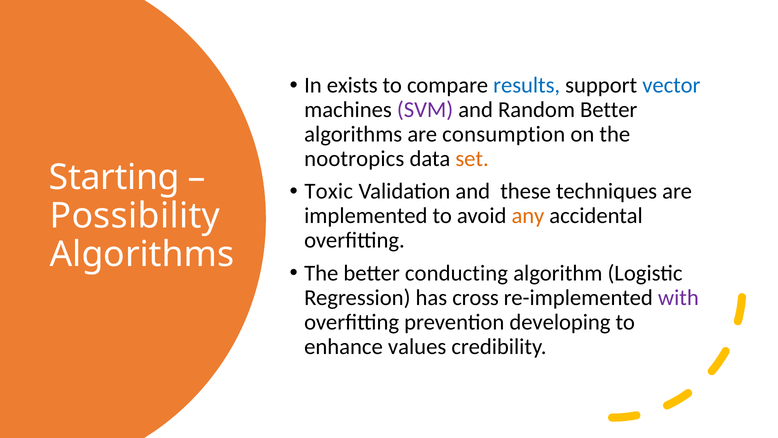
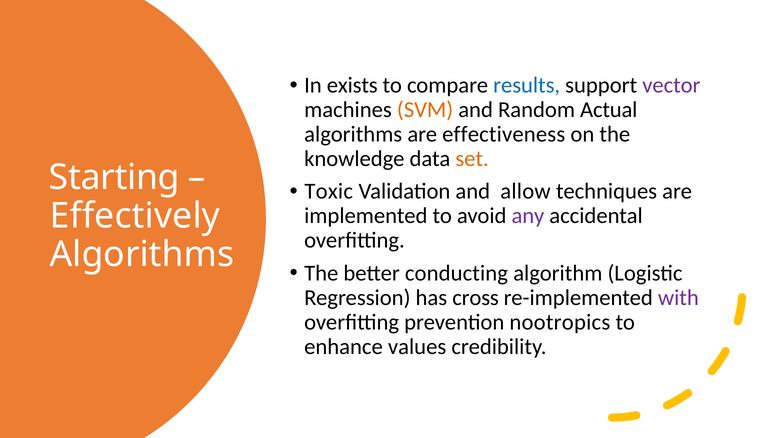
vector colour: blue -> purple (671, 85)
SVM colour: purple -> orange (425, 110)
Random Better: Better -> Actual (609, 110)
consumption: consumption -> effectiveness (504, 134)
nootropics: nootropics -> knowledge (354, 159)
these: these -> allow (526, 191)
Possibility: Possibility -> Effectively (135, 216)
any colour: orange -> purple (528, 216)
developing: developing -> nootropics (560, 322)
